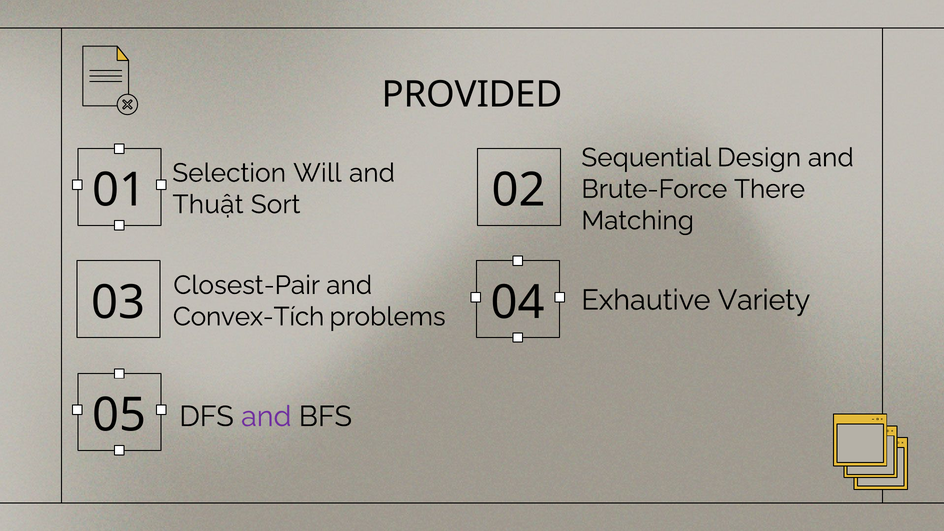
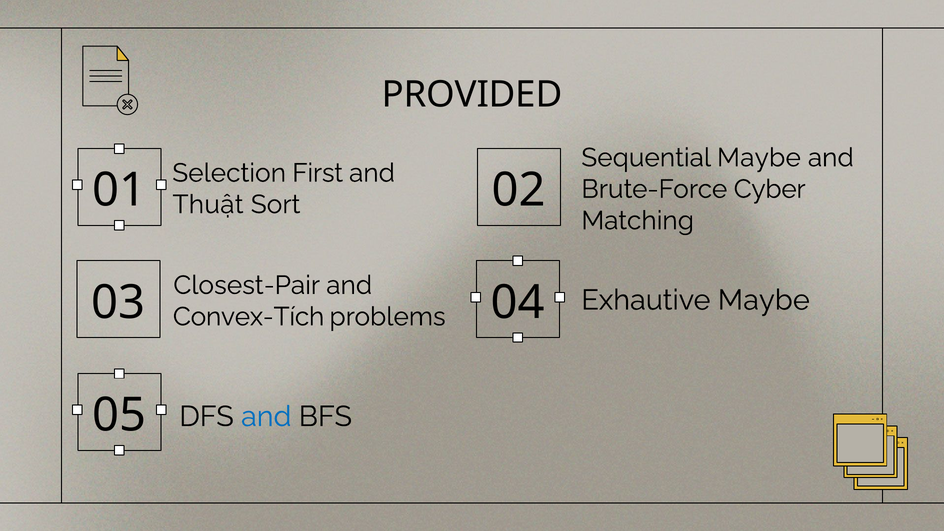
Sequential Design: Design -> Maybe (759, 158)
Will: Will -> First (318, 173)
There: There -> Cyber (770, 189)
Exhautive Variety: Variety -> Maybe (764, 300)
and colour: purple -> blue (266, 417)
